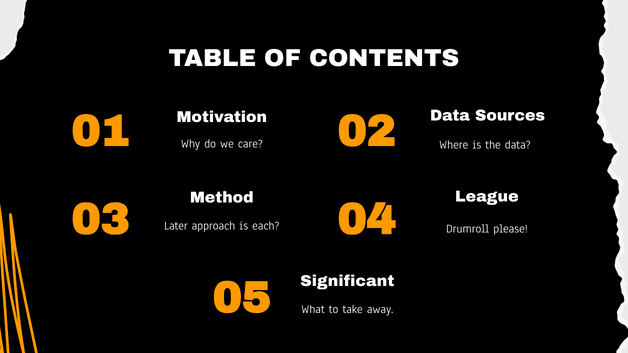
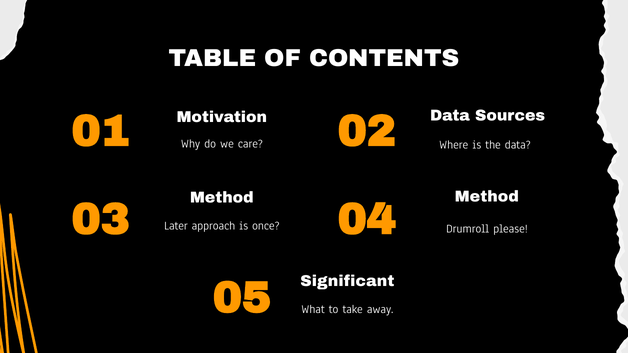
League: League -> Method (487, 197)
each: each -> once (266, 226)
